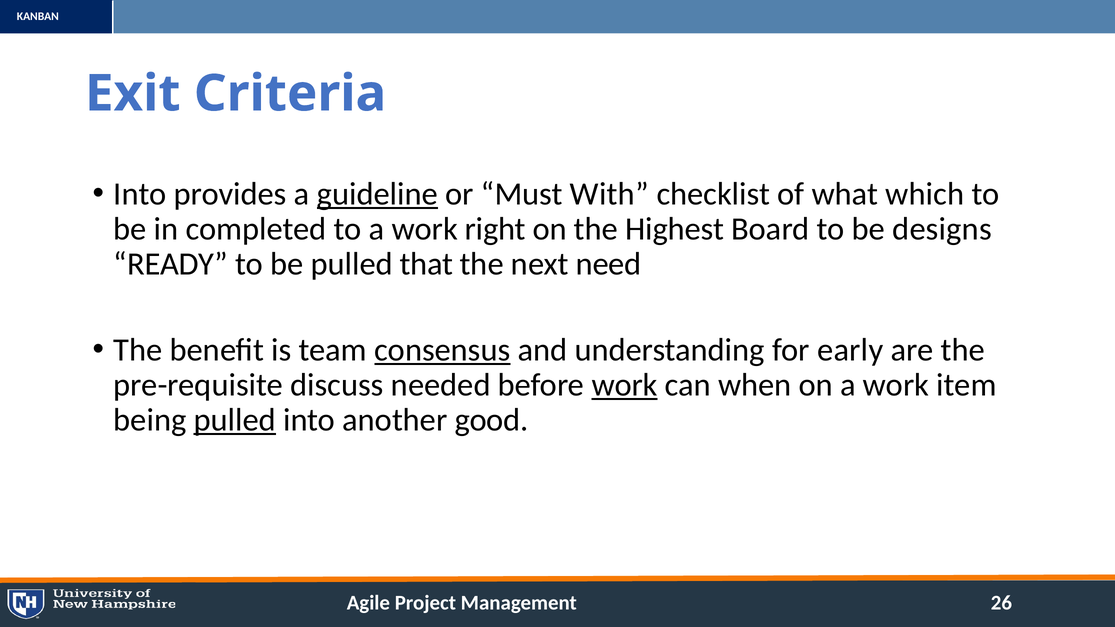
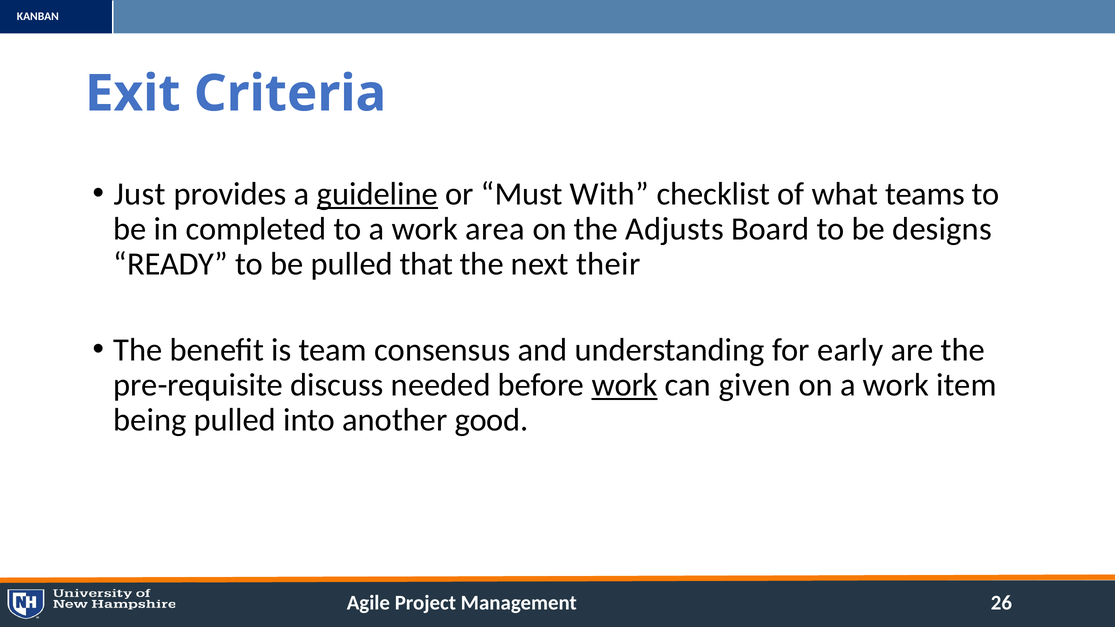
Into: Into -> Just (140, 194)
which: which -> teams (925, 194)
right: right -> area (495, 229)
Highest: Highest -> Adjusts (675, 229)
need: need -> their (608, 264)
consensus underline: present -> none (442, 350)
when: when -> given (755, 385)
pulled underline: present -> none (235, 420)
